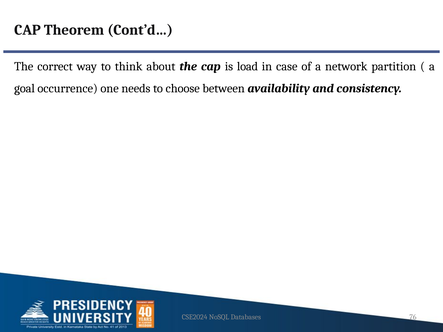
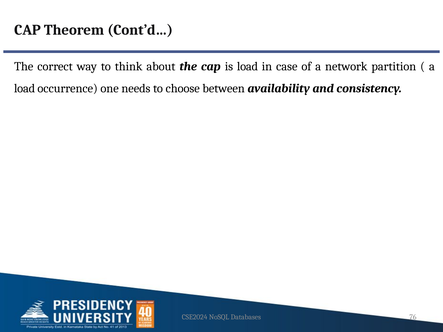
goal: goal -> load (25, 89)
